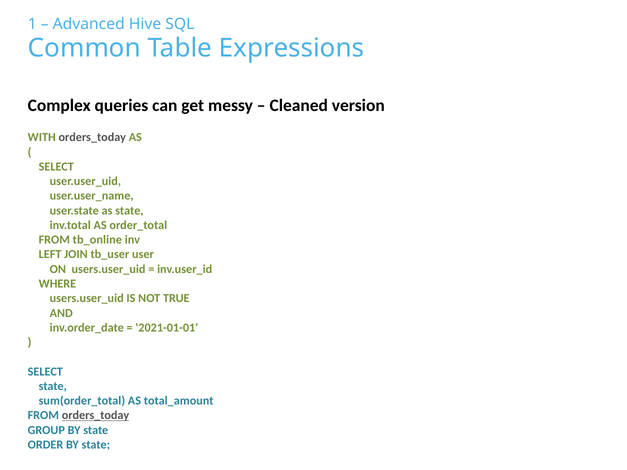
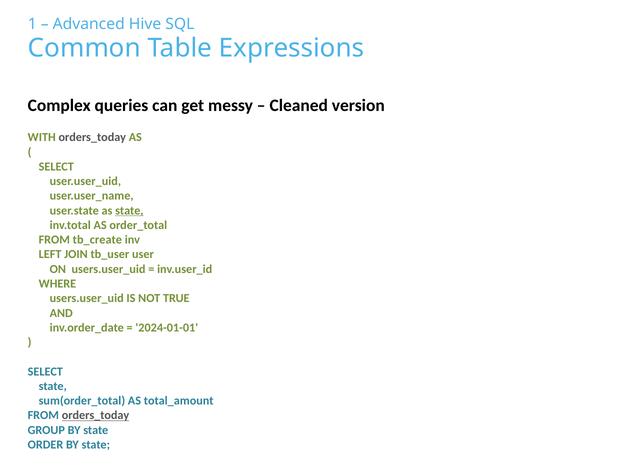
state underline: none -> present (129, 211)
tb_online: tb_online -> tb_create (97, 240)
2021-01-01: 2021-01-01 -> 2024-01-01 (167, 328)
